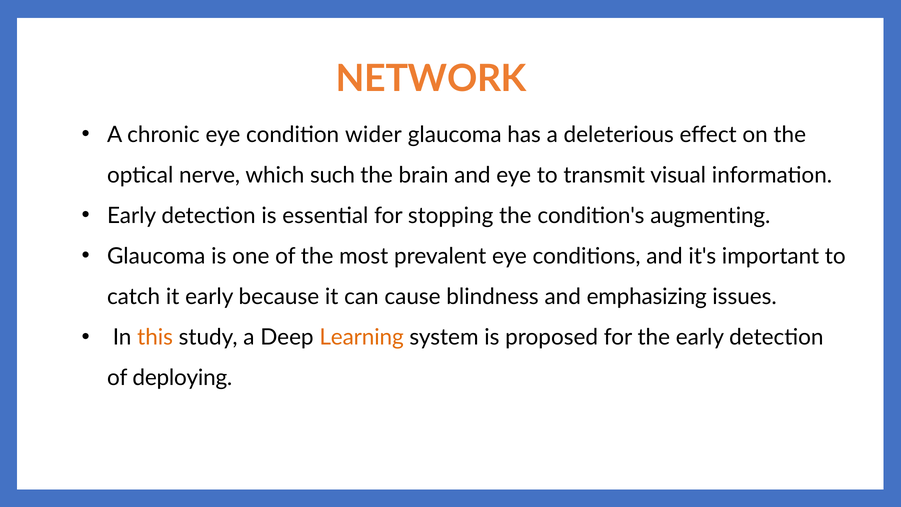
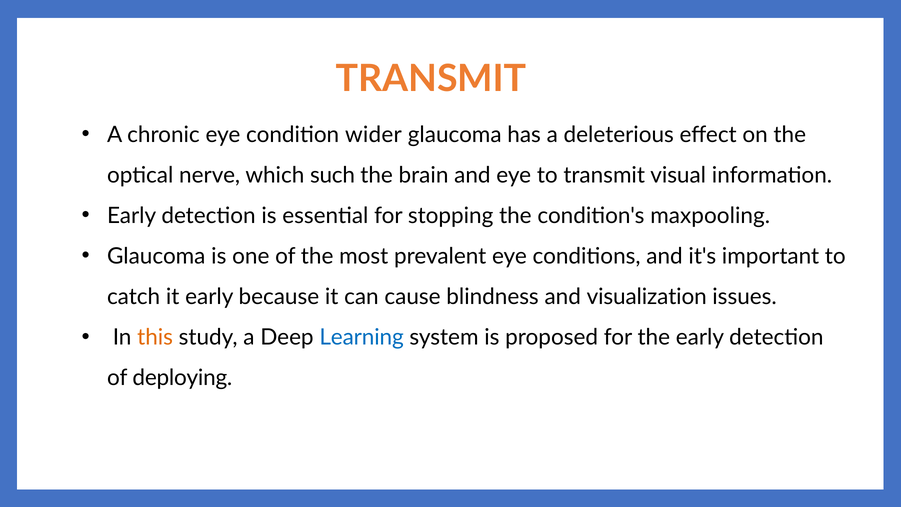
NETWORK: NETWORK -> TRANSMIT (431, 79)
augmenting: augmenting -> maxpooling (710, 216)
emphasizing: emphasizing -> visualization (647, 297)
Learning colour: orange -> blue (362, 337)
